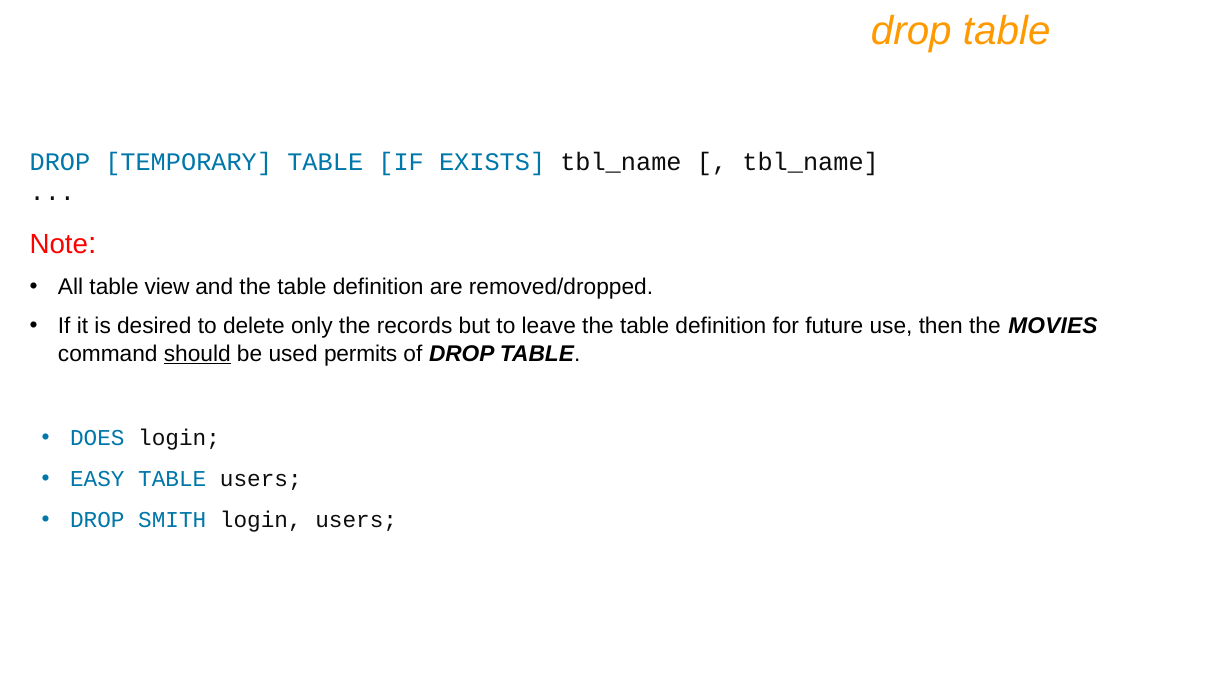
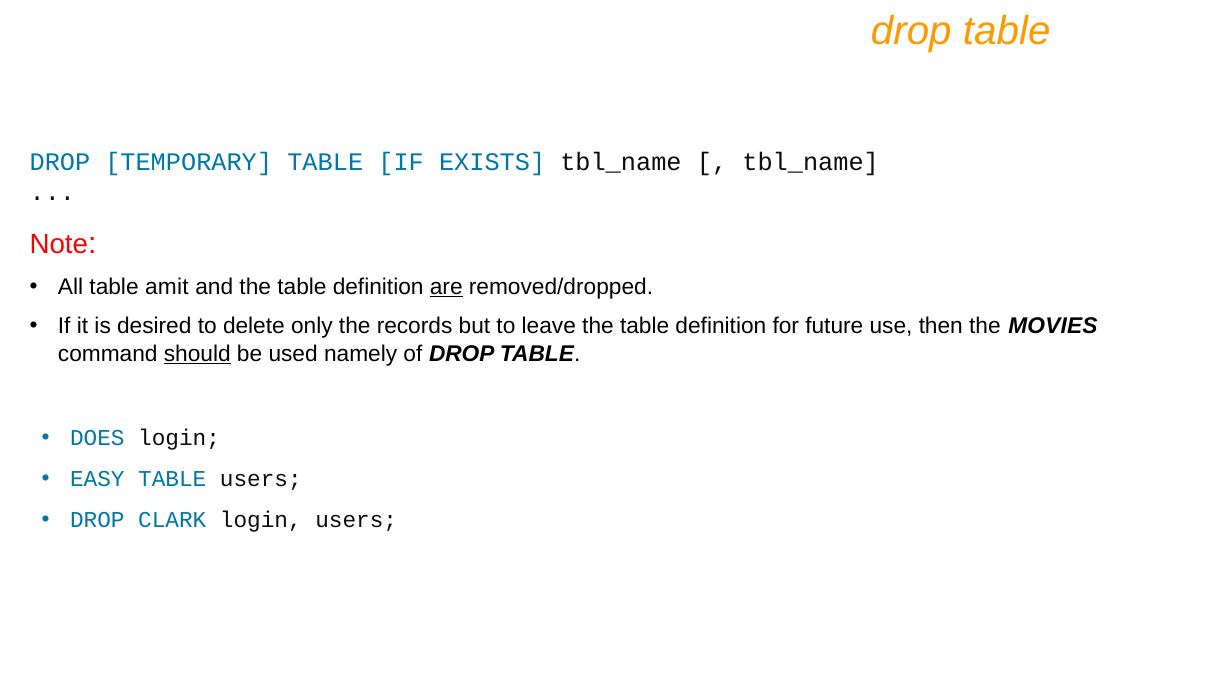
view: view -> amit (167, 287)
are underline: none -> present (446, 287)
permits: permits -> namely (361, 354)
SMITH: SMITH -> CLARK (172, 520)
